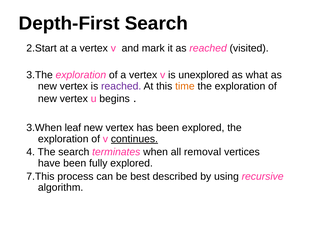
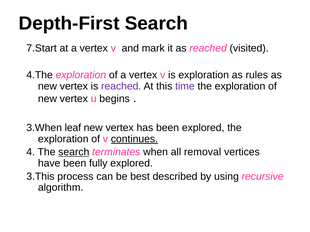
2.Start: 2.Start -> 7.Start (42, 48)
3.The: 3.The -> 4.The (40, 75)
is unexplored: unexplored -> exploration (204, 75)
what: what -> rules (257, 75)
time colour: orange -> purple (185, 86)
search underline: none -> present (74, 152)
7.This: 7.This -> 3.This (40, 177)
